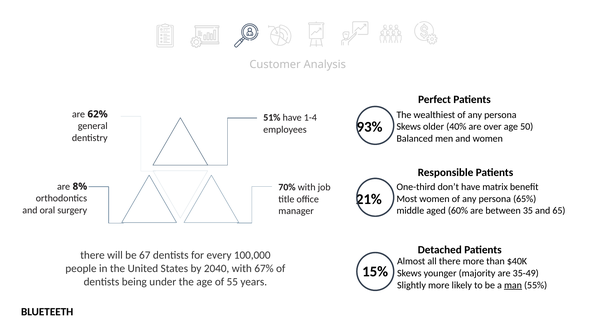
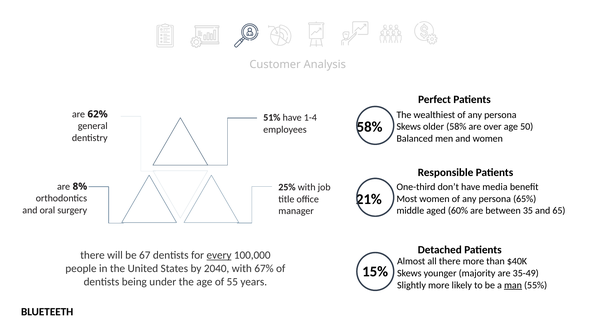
93%: 93% -> 58% (370, 127)
older 40%: 40% -> 58% (456, 127)
matrix: matrix -> media (495, 187)
70%: 70% -> 25% (287, 187)
every underline: none -> present (219, 255)
